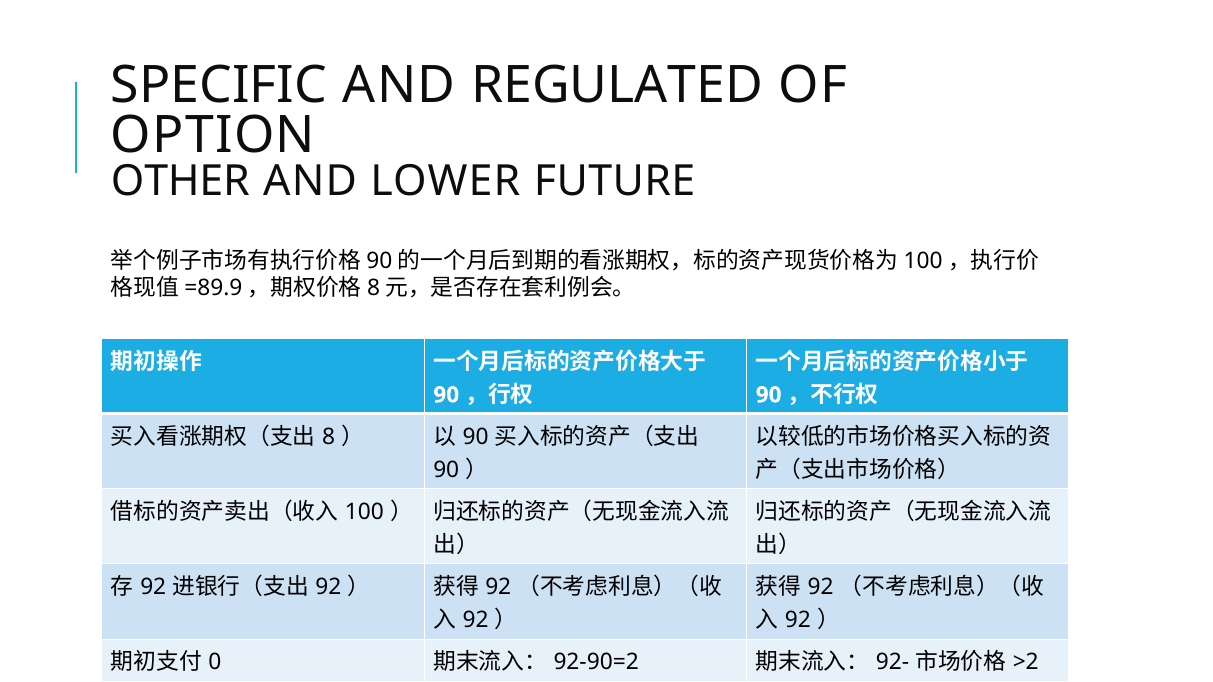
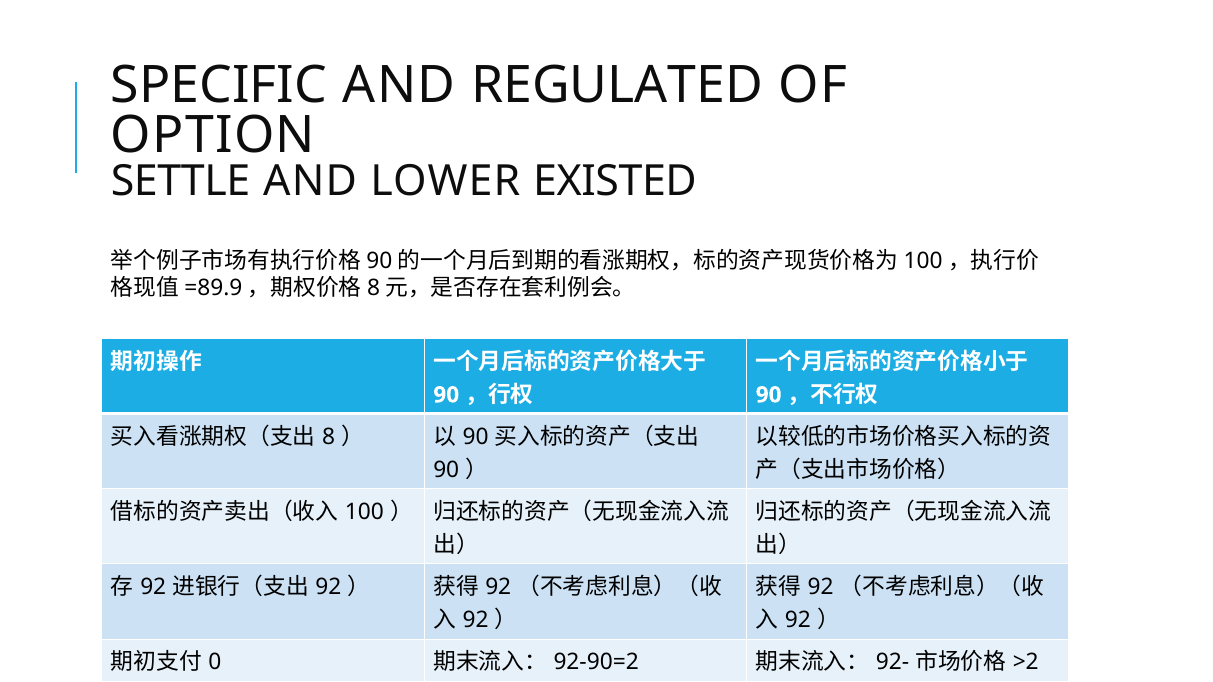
OTHER: OTHER -> SETTLE (181, 181)
FUTURE: FUTURE -> EXISTED (615, 181)
